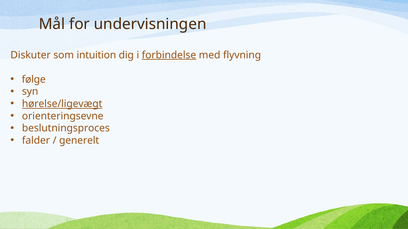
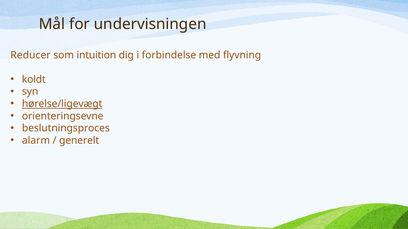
Diskuter: Diskuter -> Reducer (31, 55)
forbindelse underline: present -> none (169, 55)
følge: følge -> koldt (34, 80)
falder: falder -> alarm (36, 141)
